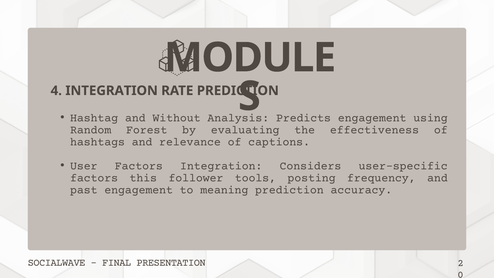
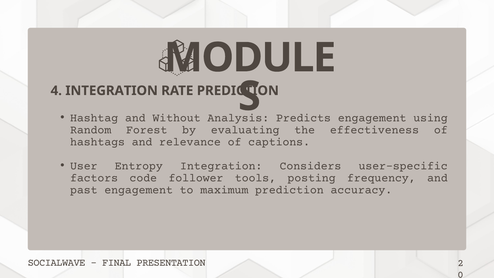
User Factors: Factors -> Entropy (139, 166)
this: this -> code (143, 178)
meaning: meaning -> maximum (224, 190)
